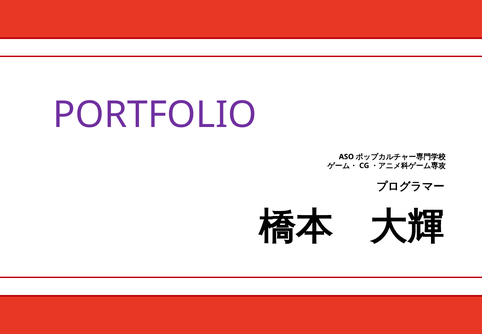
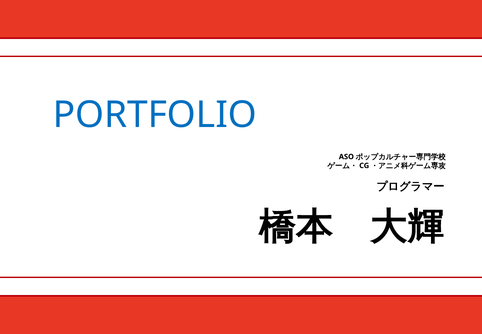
PORTFOLIO colour: purple -> blue (155, 115)
